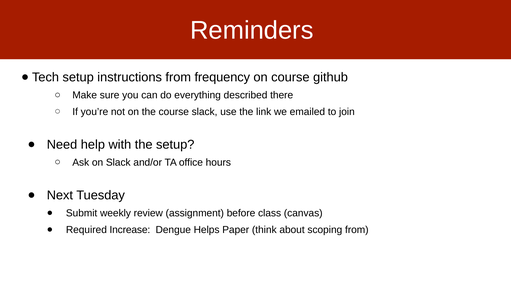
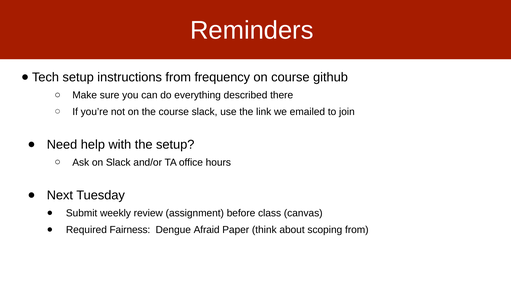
Increase: Increase -> Fairness (130, 229)
Helps: Helps -> Afraid (207, 229)
